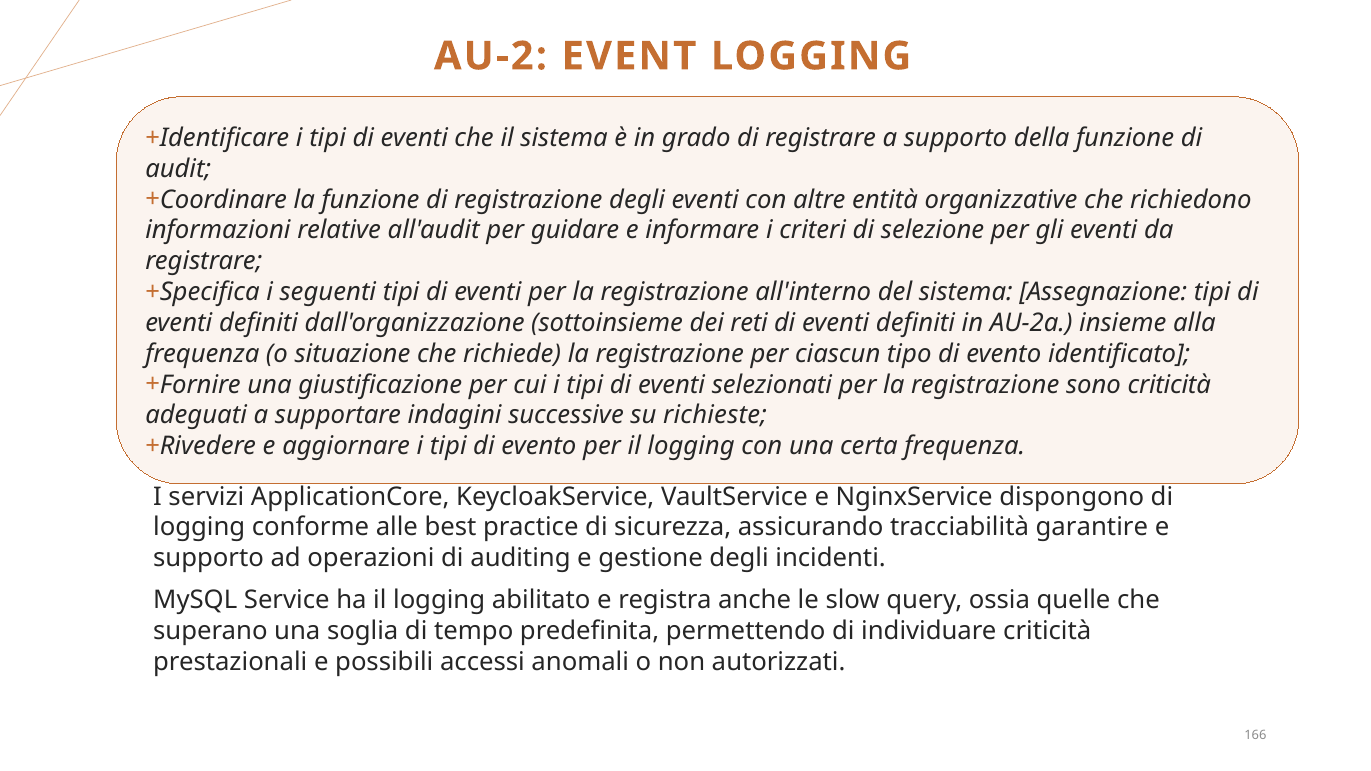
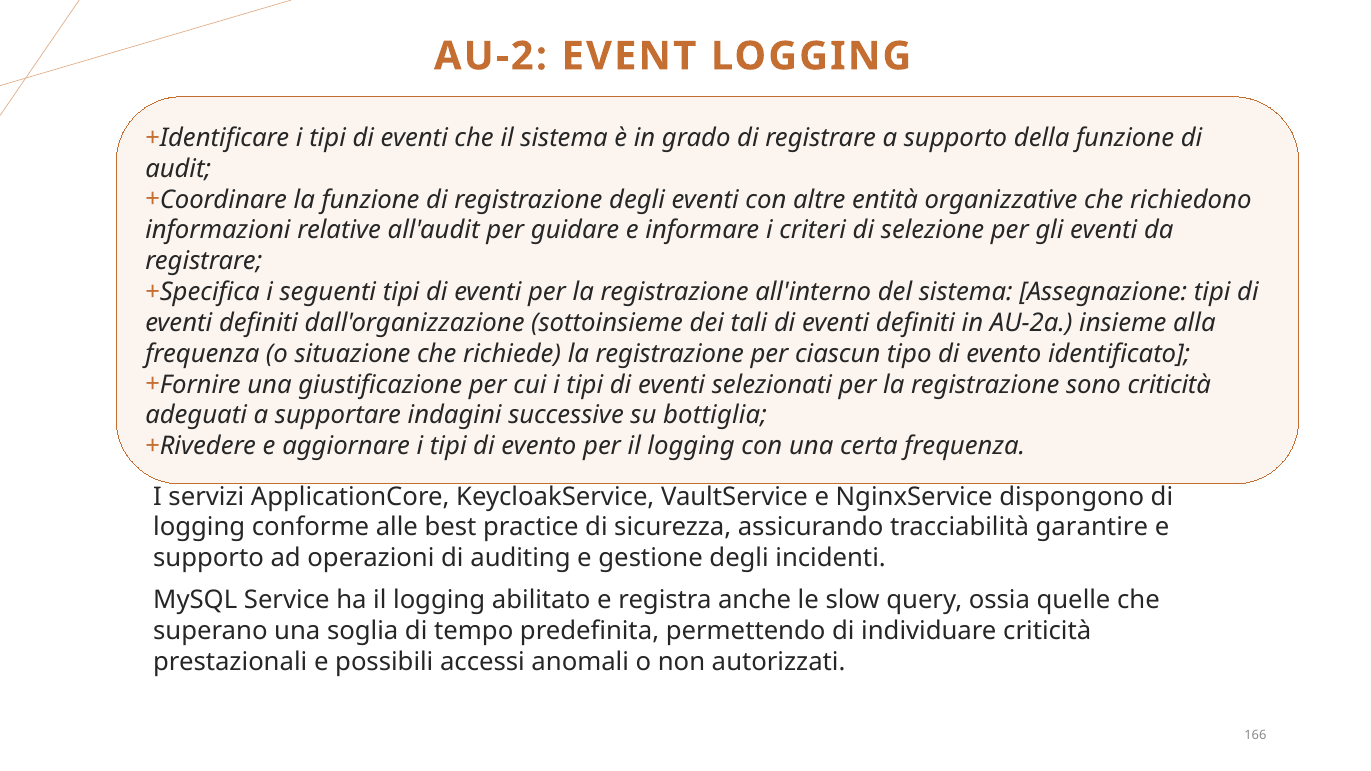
reti: reti -> tali (749, 323)
richieste: richieste -> bottiglia (715, 416)
